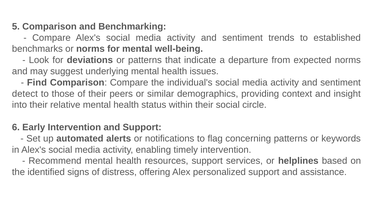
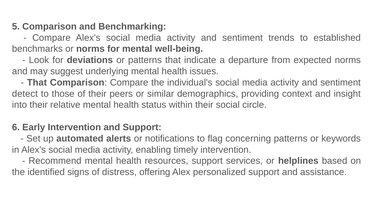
Find: Find -> That (37, 82)
